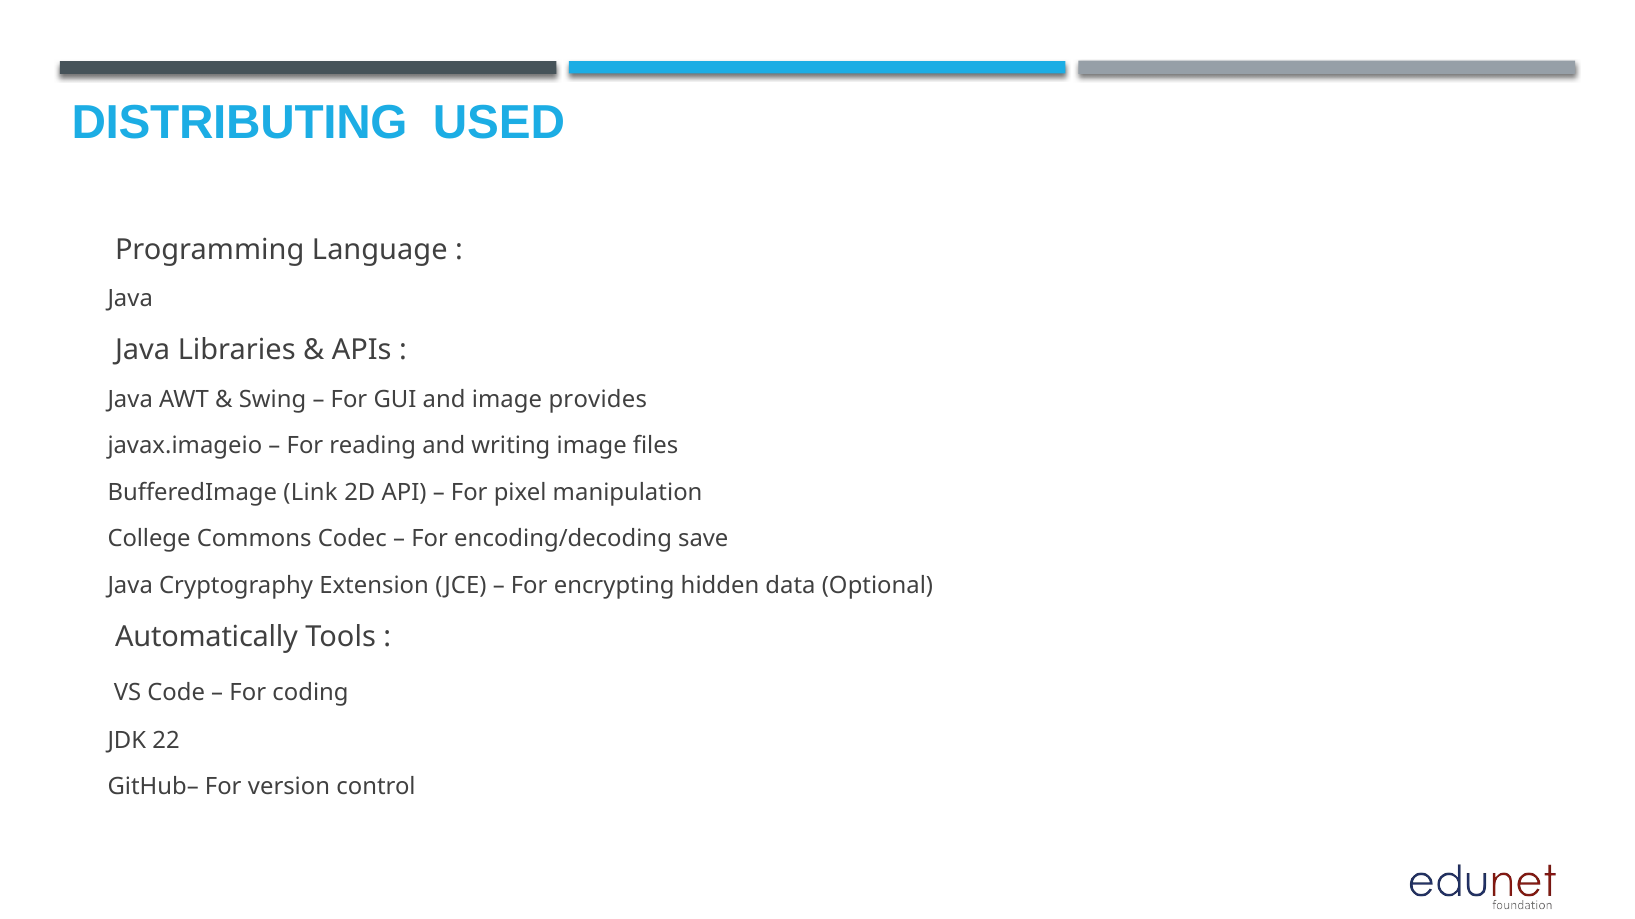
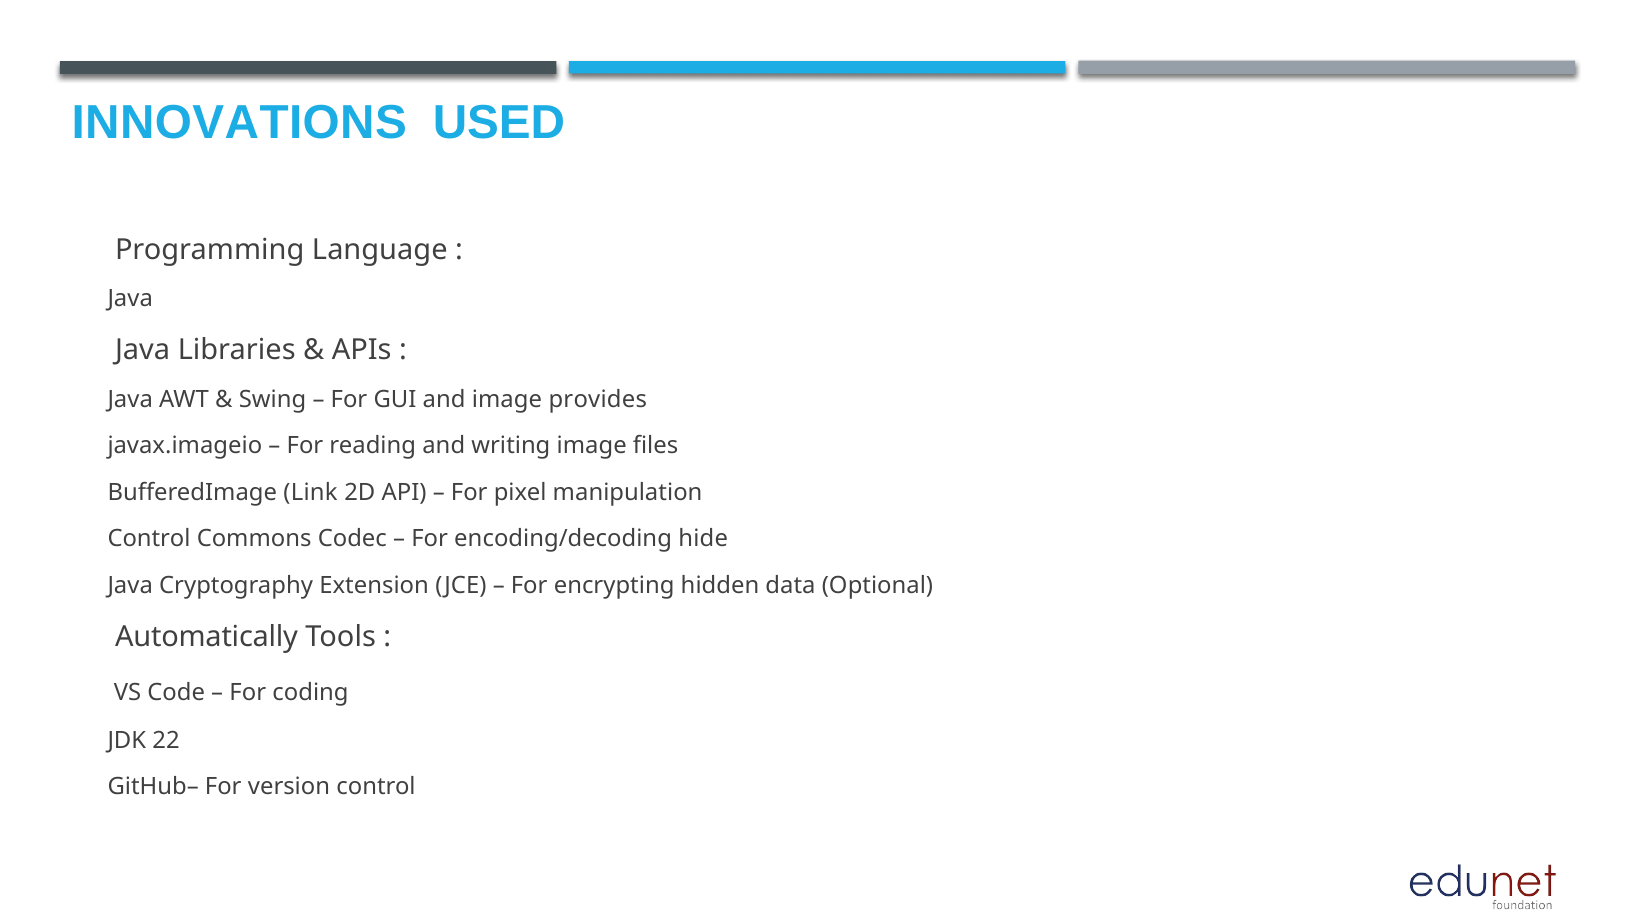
DISTRIBUTING: DISTRIBUTING -> INNOVATIONS (239, 123)
College: College -> Control (149, 539)
save: save -> hide (703, 539)
